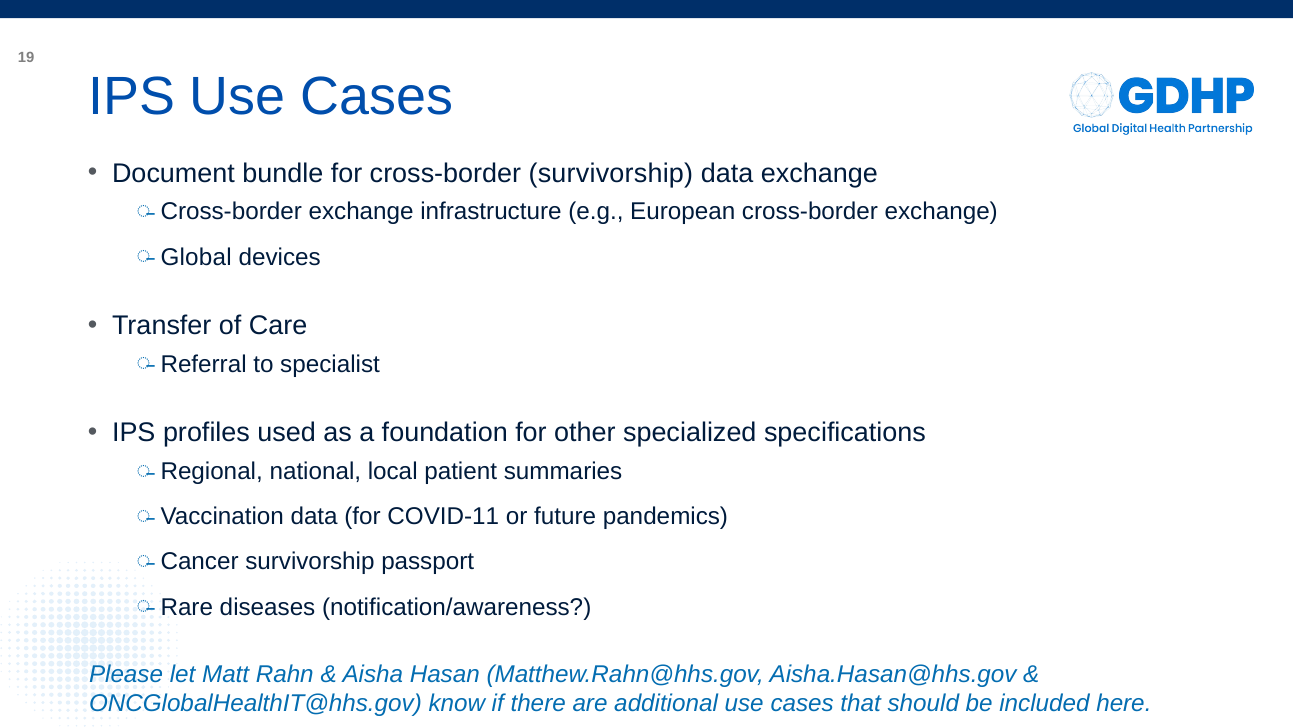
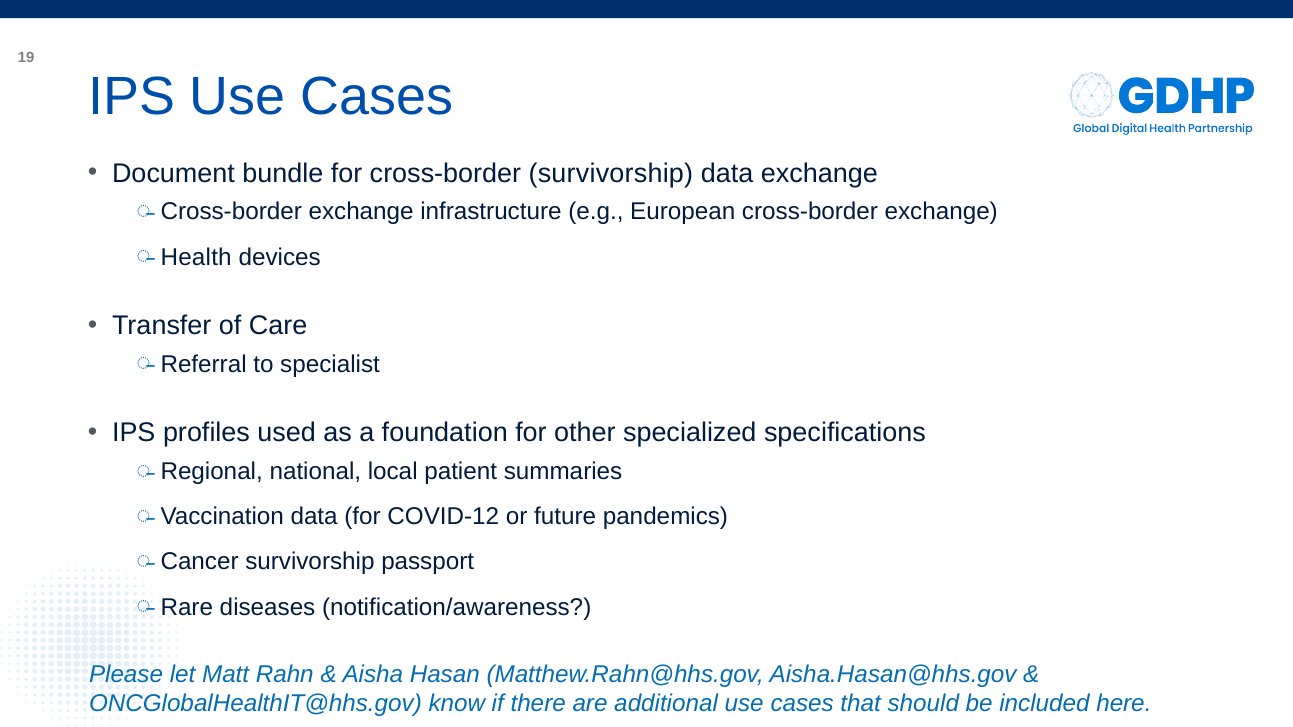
Global: Global -> Health (196, 257)
COVID-11: COVID-11 -> COVID-12 (443, 517)
